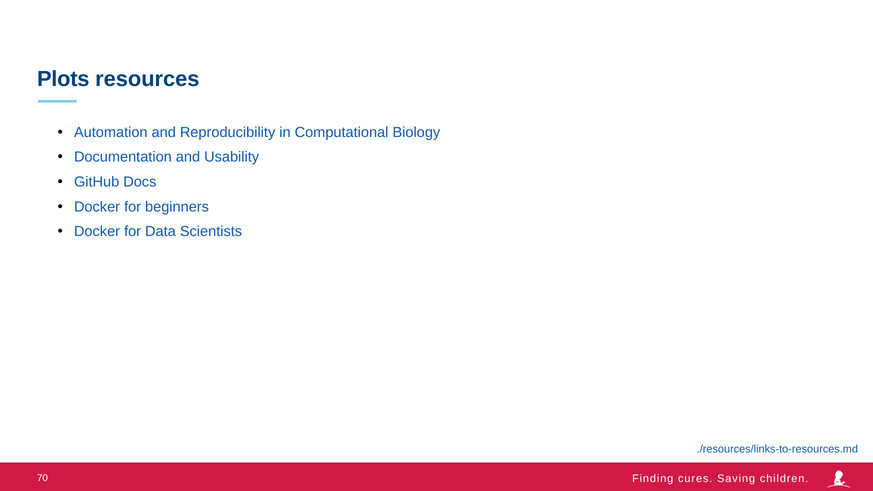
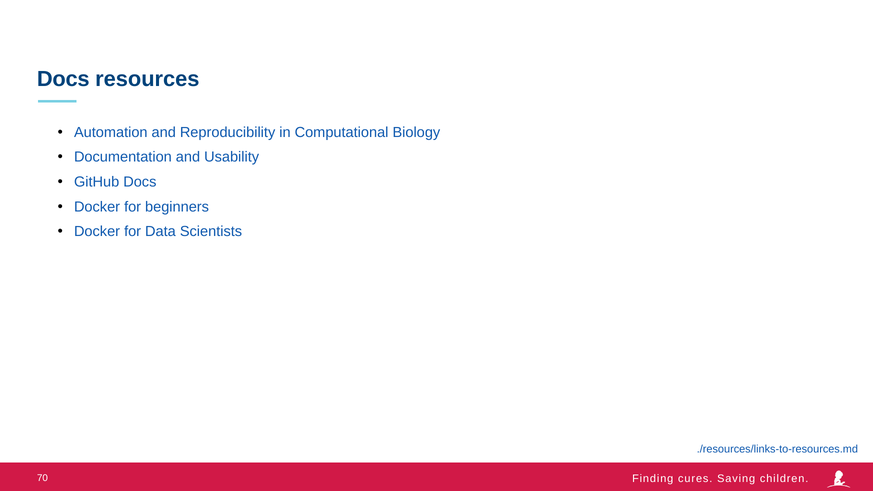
Plots: Plots -> Docs (63, 79)
